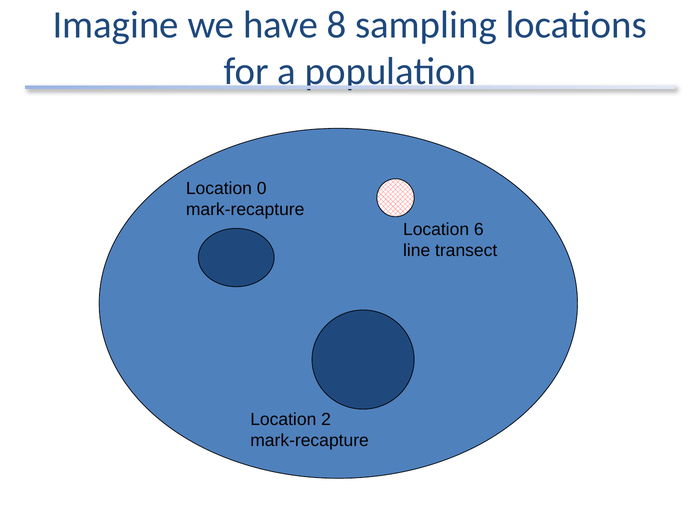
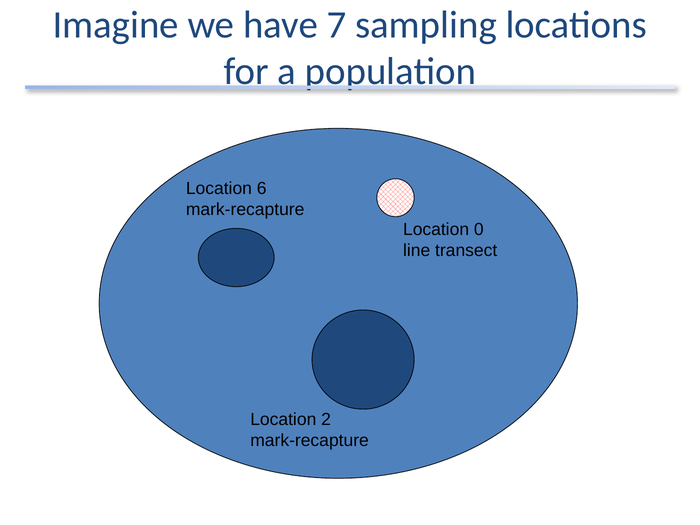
8: 8 -> 7 (336, 25)
0: 0 -> 6 (262, 189)
6: 6 -> 0 (479, 229)
